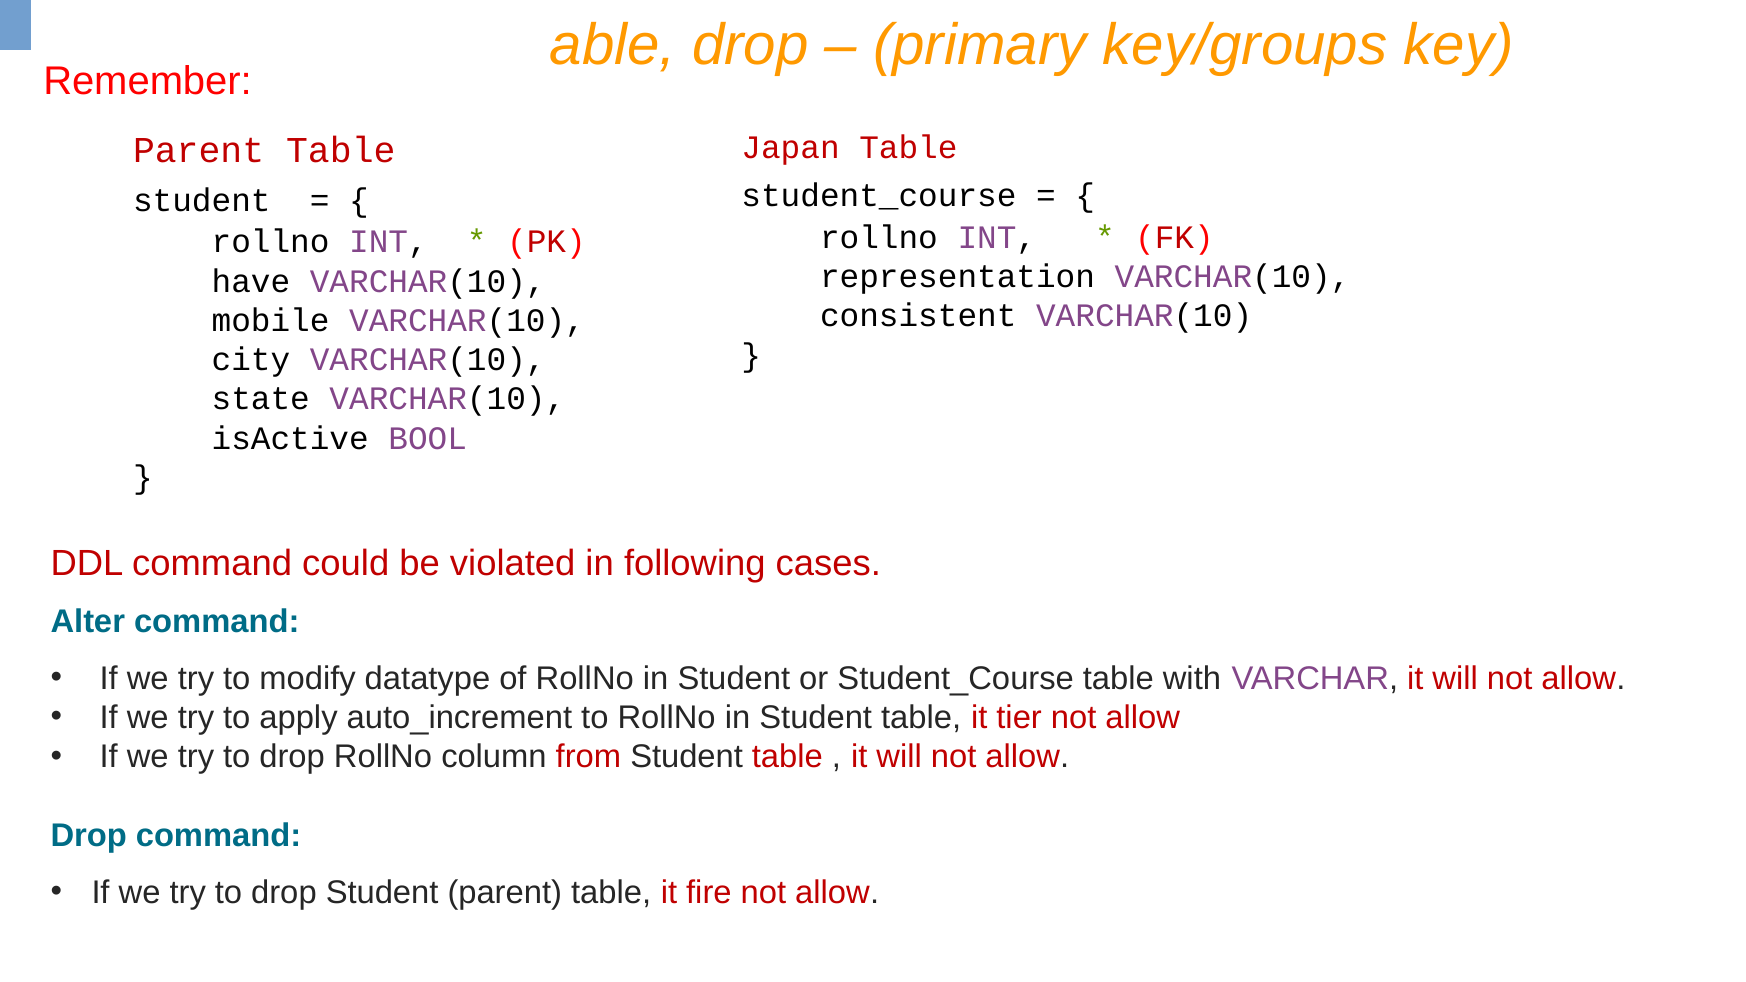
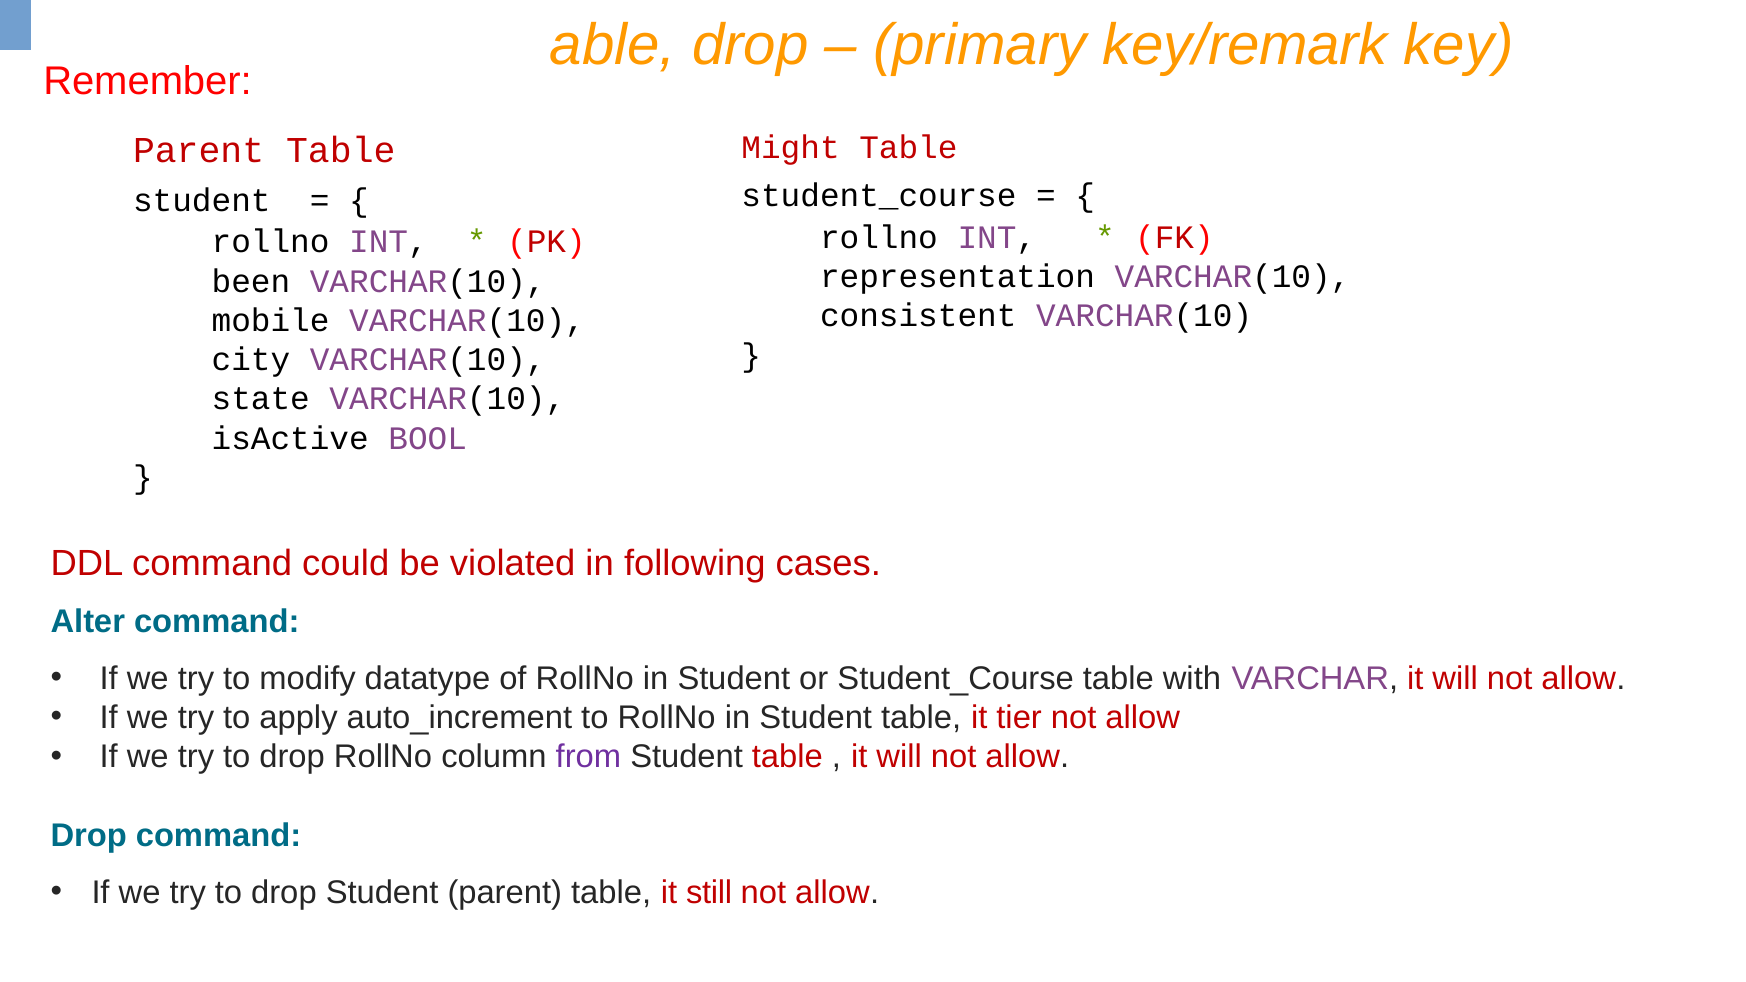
key/groups: key/groups -> key/remark (1245, 45)
Japan: Japan -> Might (791, 148)
have: have -> been (251, 281)
from colour: red -> purple (588, 757)
fire: fire -> still (709, 892)
